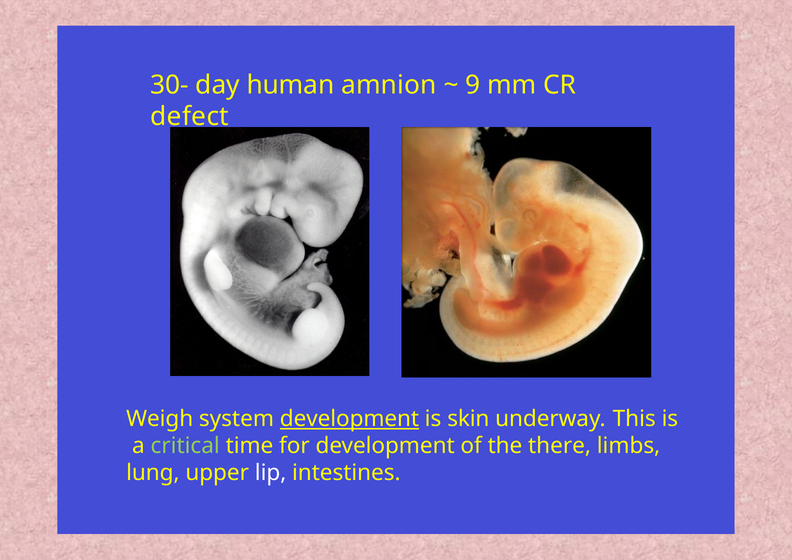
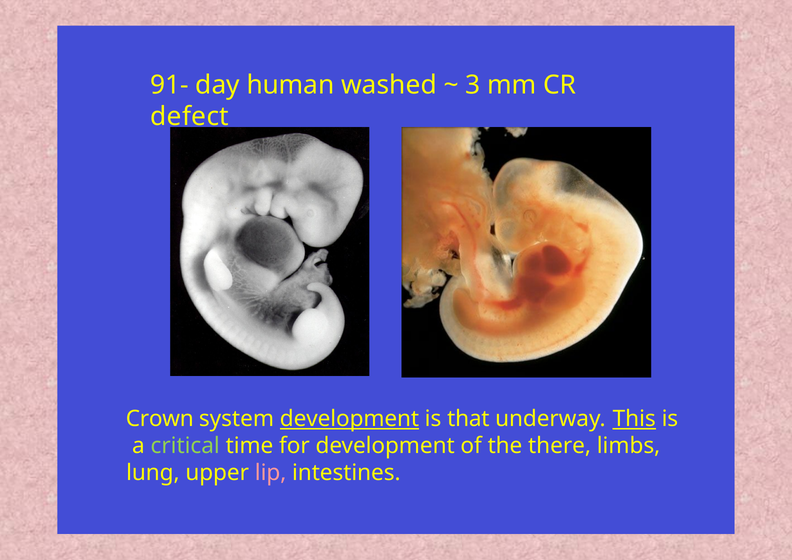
30-: 30- -> 91- (169, 85)
amnion: amnion -> washed (389, 85)
9: 9 -> 3 (473, 85)
Weigh: Weigh -> Crown (160, 419)
skin: skin -> that (468, 419)
This underline: none -> present (634, 419)
lip colour: white -> pink (271, 472)
